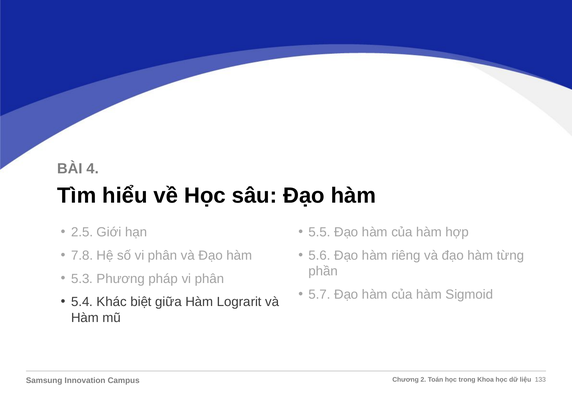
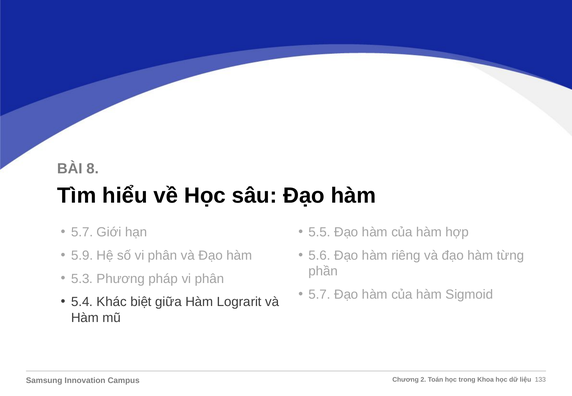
4: 4 -> 8 (93, 169)
2.5: 2.5 -> 5.7 (82, 232)
7.8: 7.8 -> 5.9 (82, 256)
